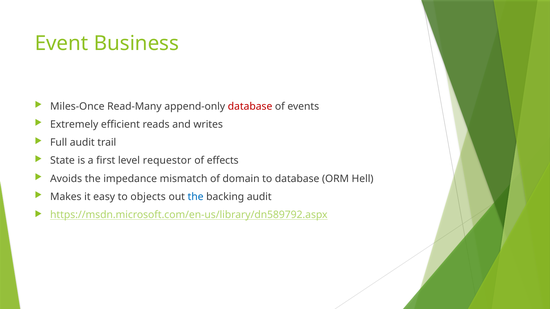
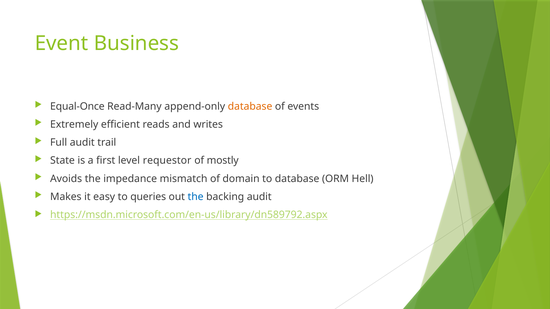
Miles-Once: Miles-Once -> Equal-Once (77, 106)
database colour: red -> orange (250, 106)
effects: effects -> mostly (223, 161)
objects: objects -> queries (148, 197)
